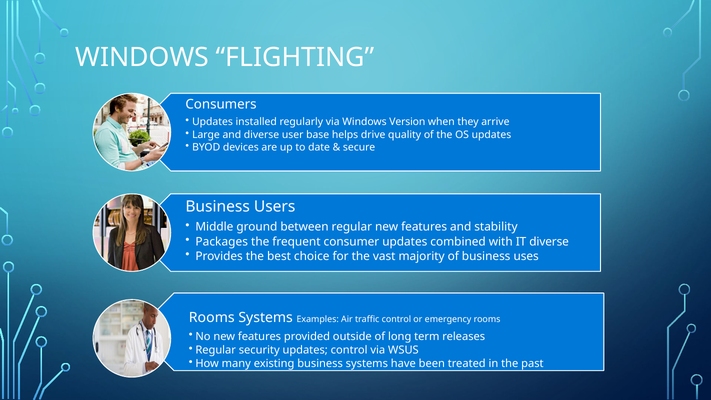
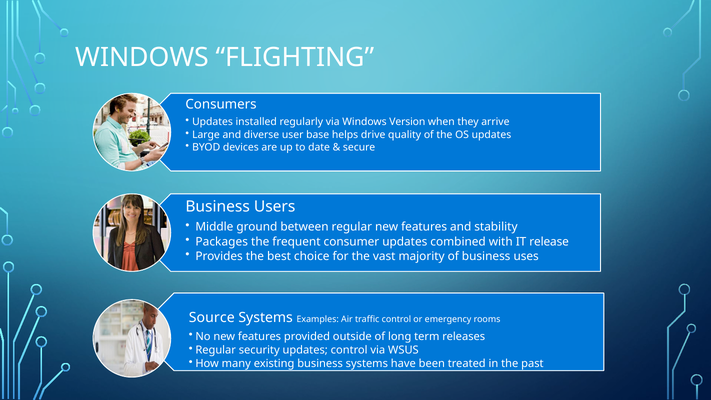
IT diverse: diverse -> release (549, 242)
Rooms: Rooms -> Source (212, 318)
